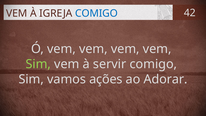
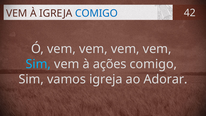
Sim colour: light green -> light blue (38, 64)
servir: servir -> ações (110, 64)
vamos ações: ações -> igreja (106, 79)
